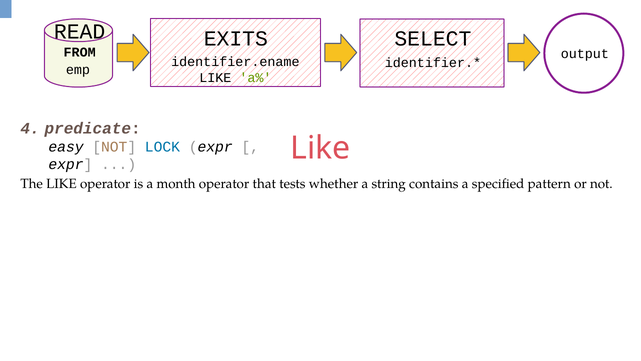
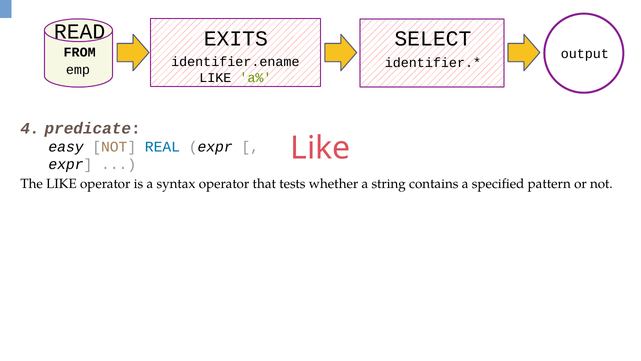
LOCK: LOCK -> REAL (162, 147)
month: month -> syntax (176, 184)
